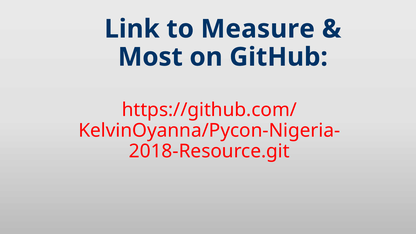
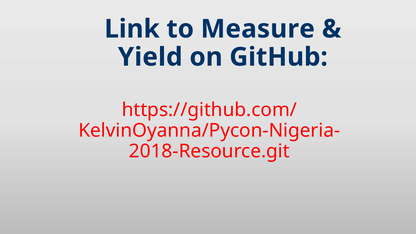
Most: Most -> Yield (150, 57)
